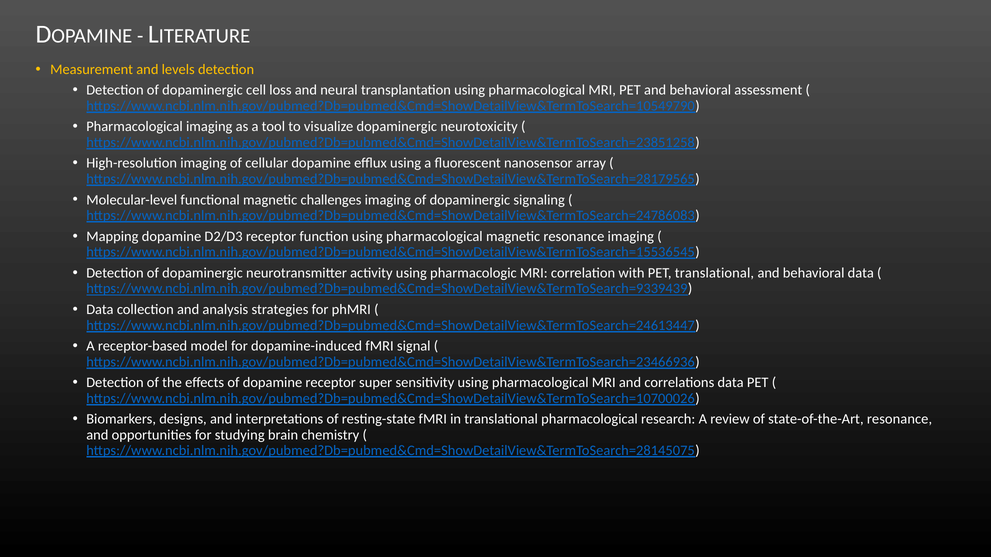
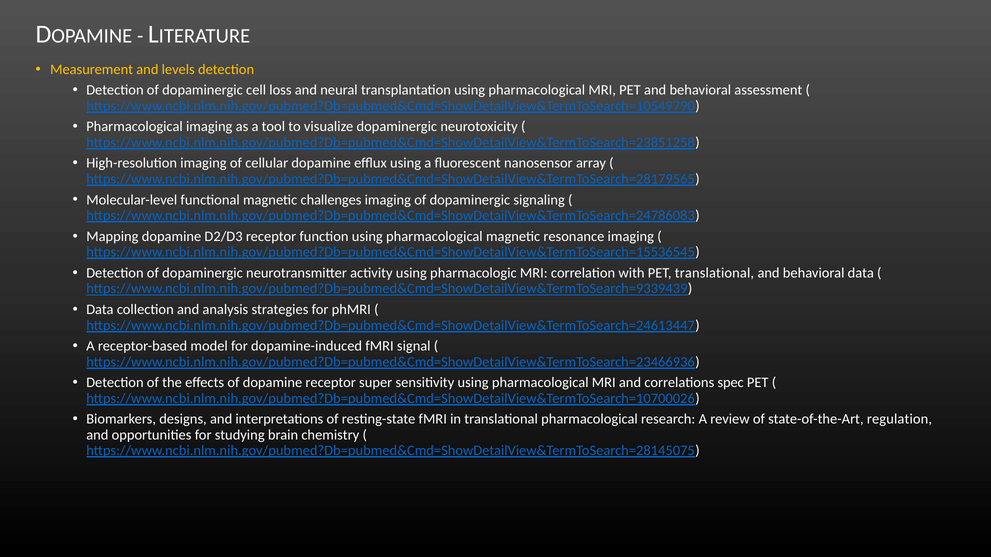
correlations data: data -> spec (731, 383)
state-of-the-Art resonance: resonance -> regulation (899, 420)
